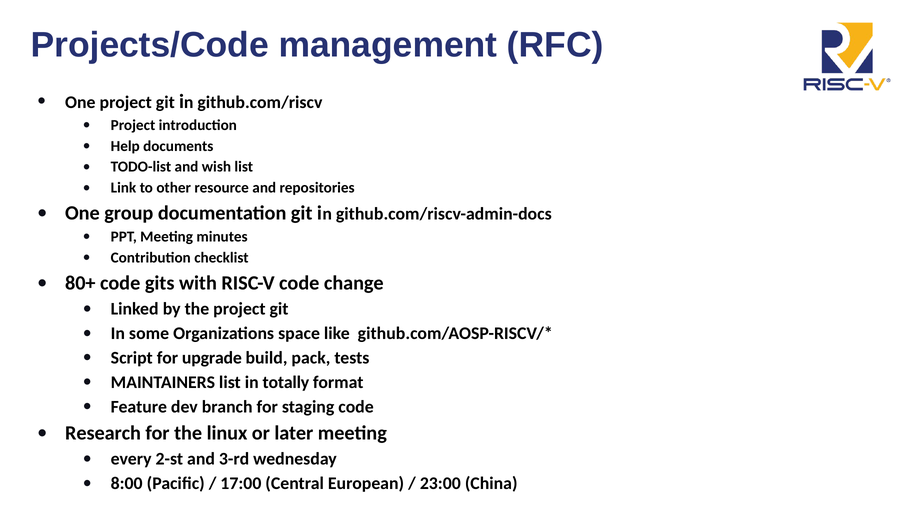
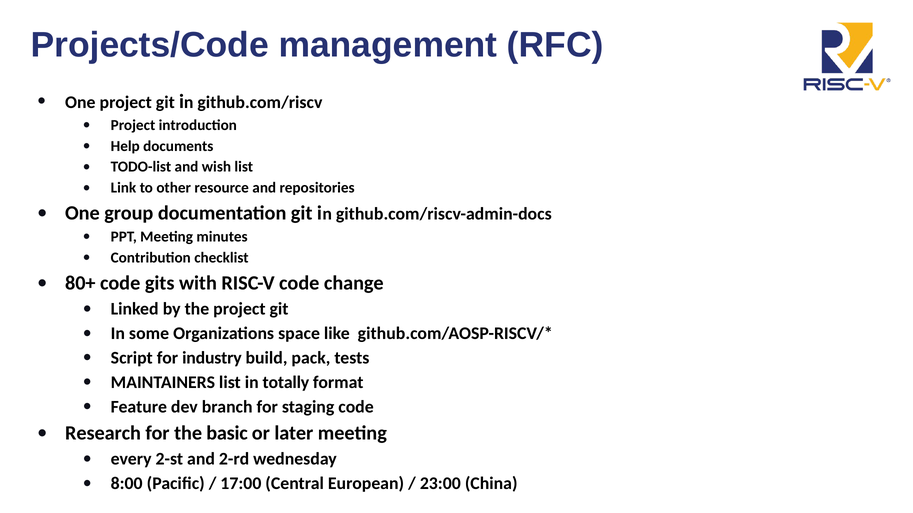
upgrade: upgrade -> industry (212, 358)
linux: linux -> basic (227, 434)
3-rd: 3-rd -> 2-rd (234, 460)
